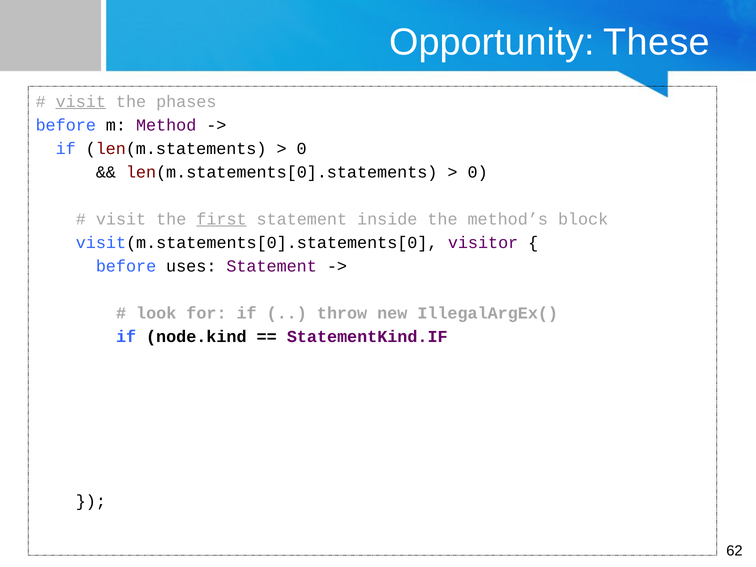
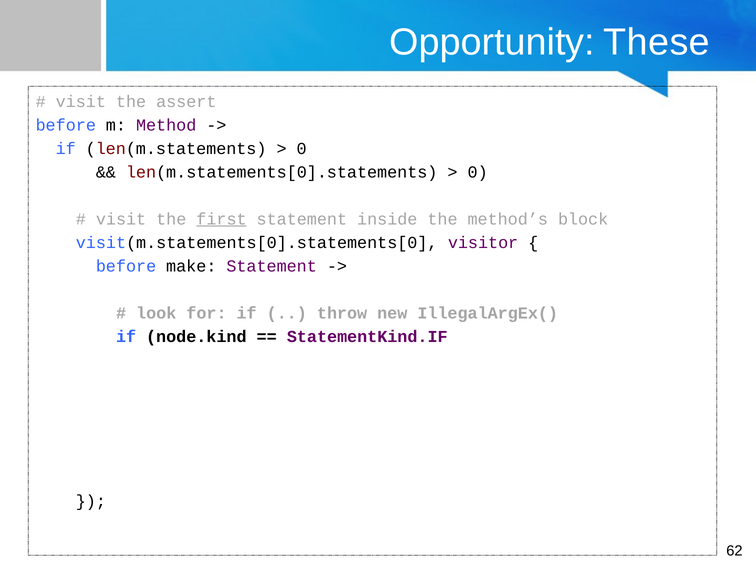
visit underline: present -> none (81, 101)
phases: phases -> assert (186, 101)
uses: uses -> make (191, 266)
